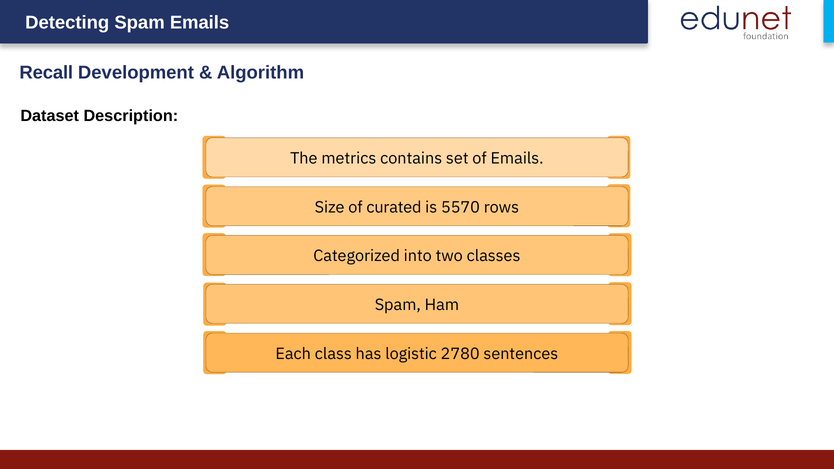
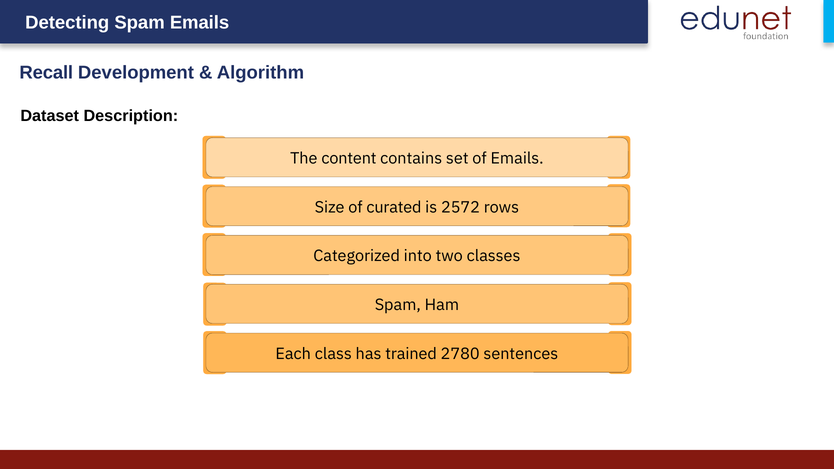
metrics: metrics -> content (349, 158)
5570: 5570 -> 2572 (460, 207)
logistic: logistic -> trained (411, 354)
